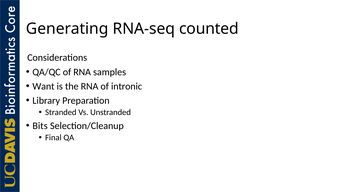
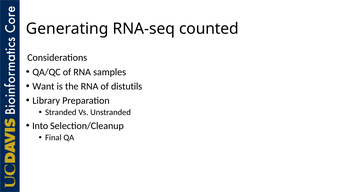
intronic: intronic -> distutils (127, 86)
Bits: Bits -> Into (40, 126)
